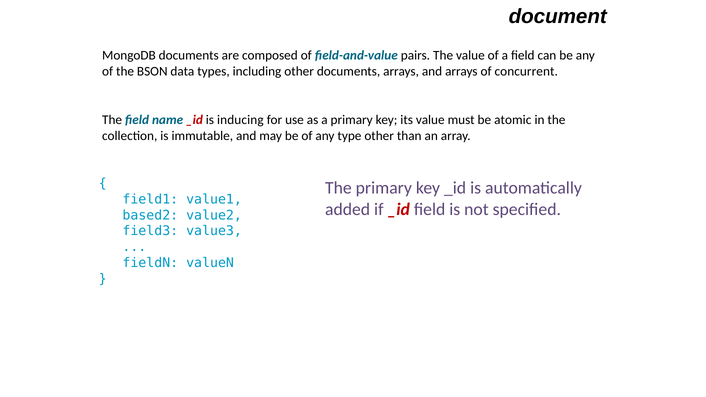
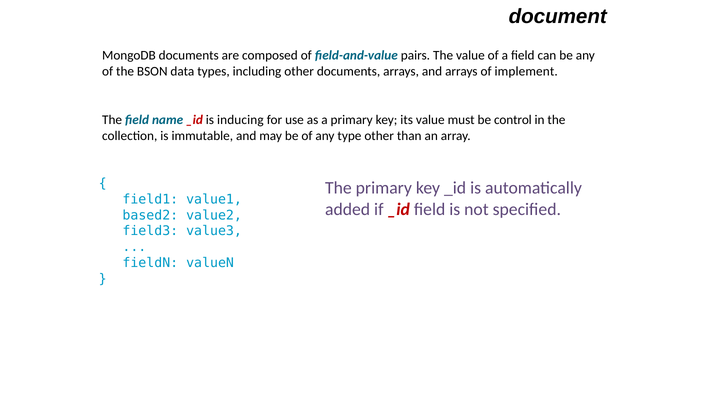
concurrent: concurrent -> implement (526, 71)
atomic: atomic -> control (513, 120)
